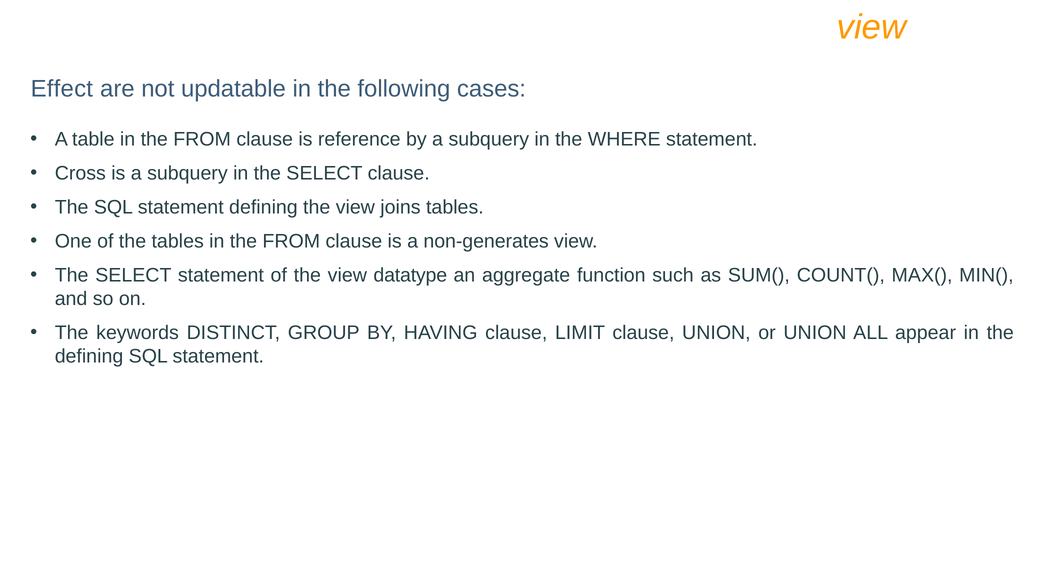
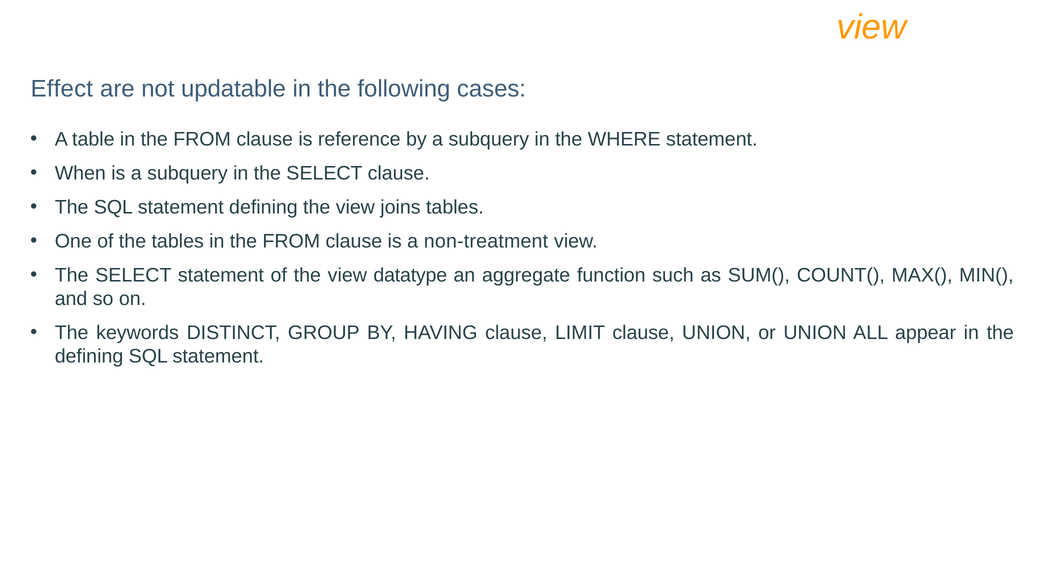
Cross: Cross -> When (80, 173)
non-generates: non-generates -> non-treatment (486, 241)
